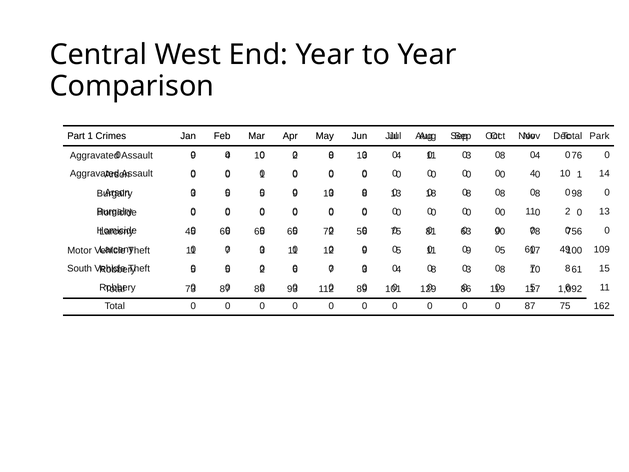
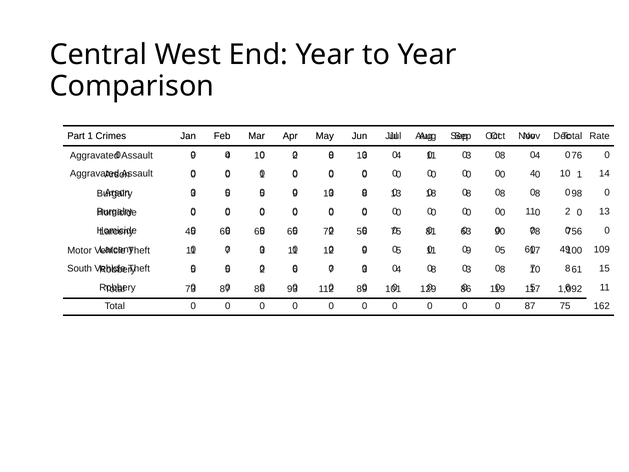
Park: Park -> Rate (600, 136)
